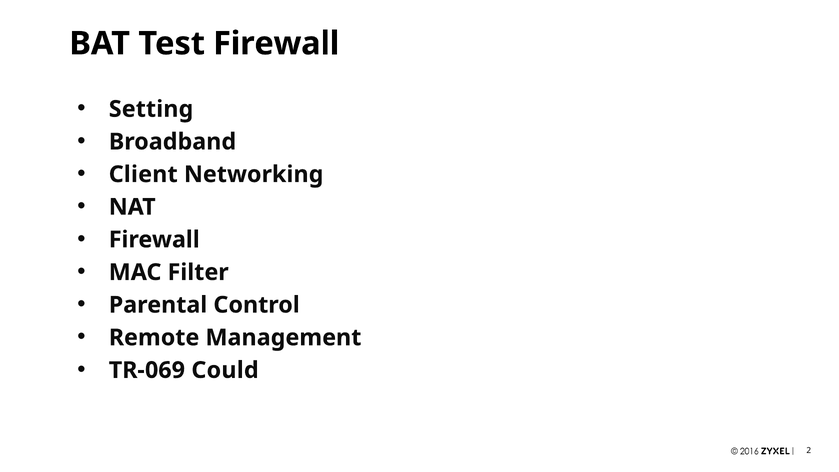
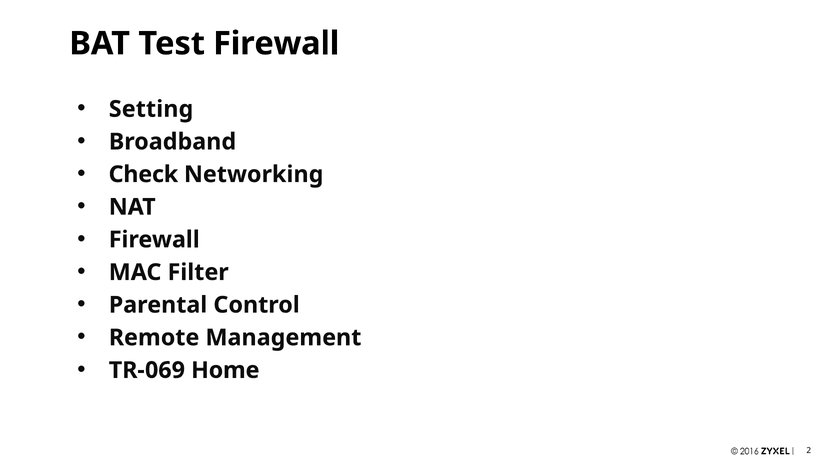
Client: Client -> Check (143, 174)
Could: Could -> Home (225, 370)
